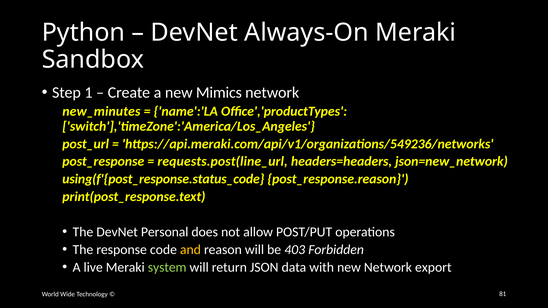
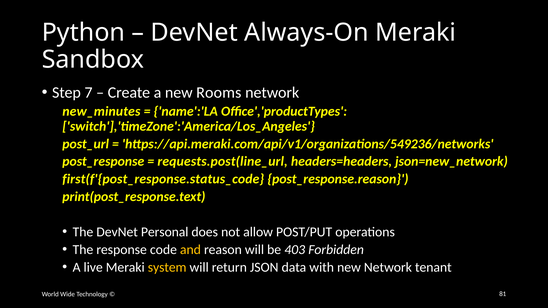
1: 1 -> 7 (88, 93)
Mimics: Mimics -> Rooms (219, 93)
using(f'{post_response.status_code: using(f'{post_response.status_code -> first(f'{post_response.status_code (163, 179)
system colour: light green -> yellow (167, 267)
export: export -> tenant (433, 267)
